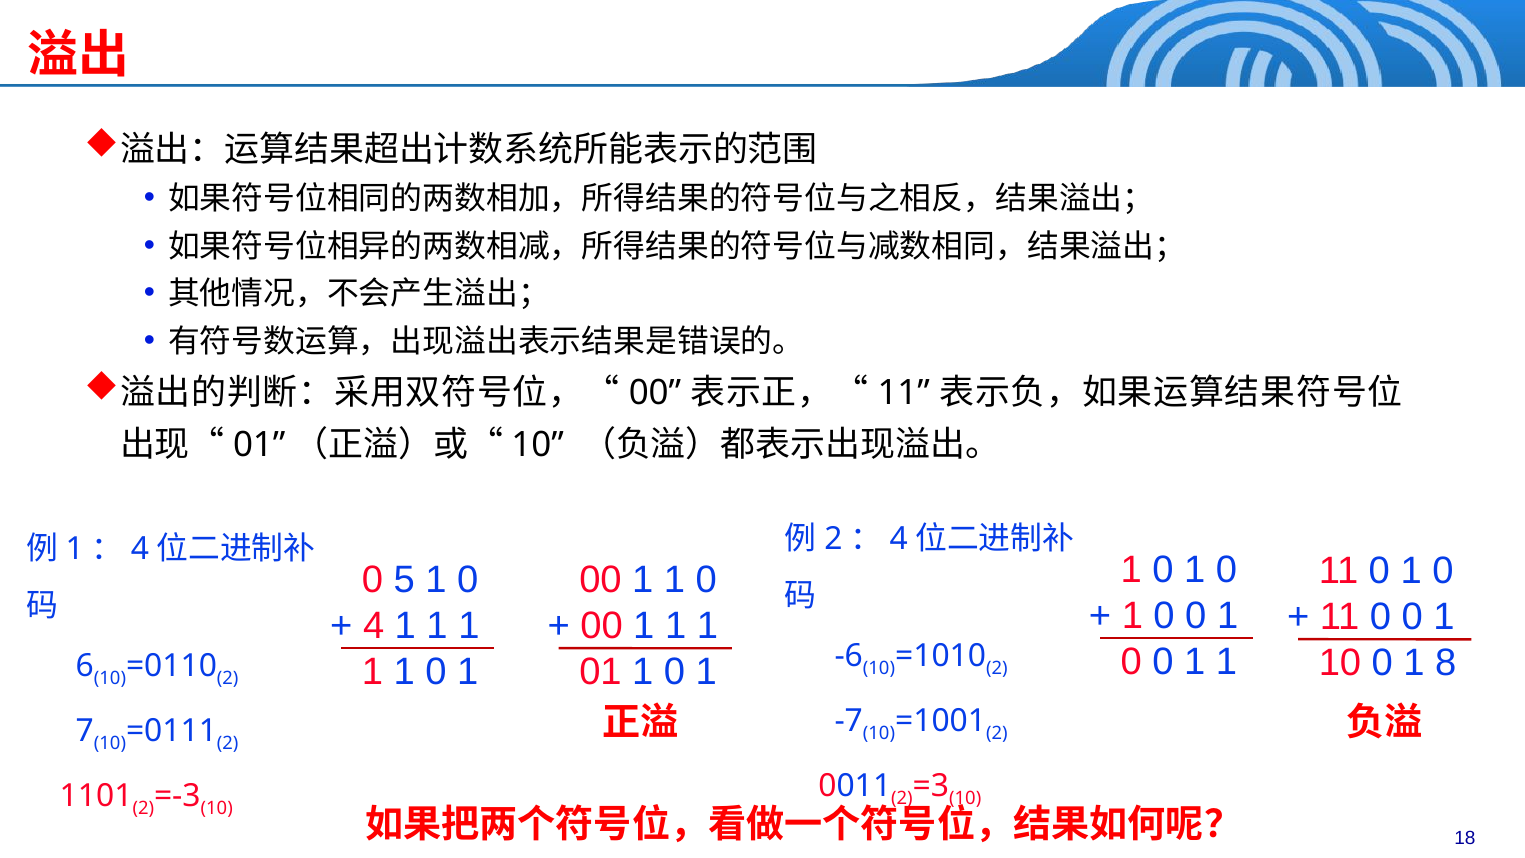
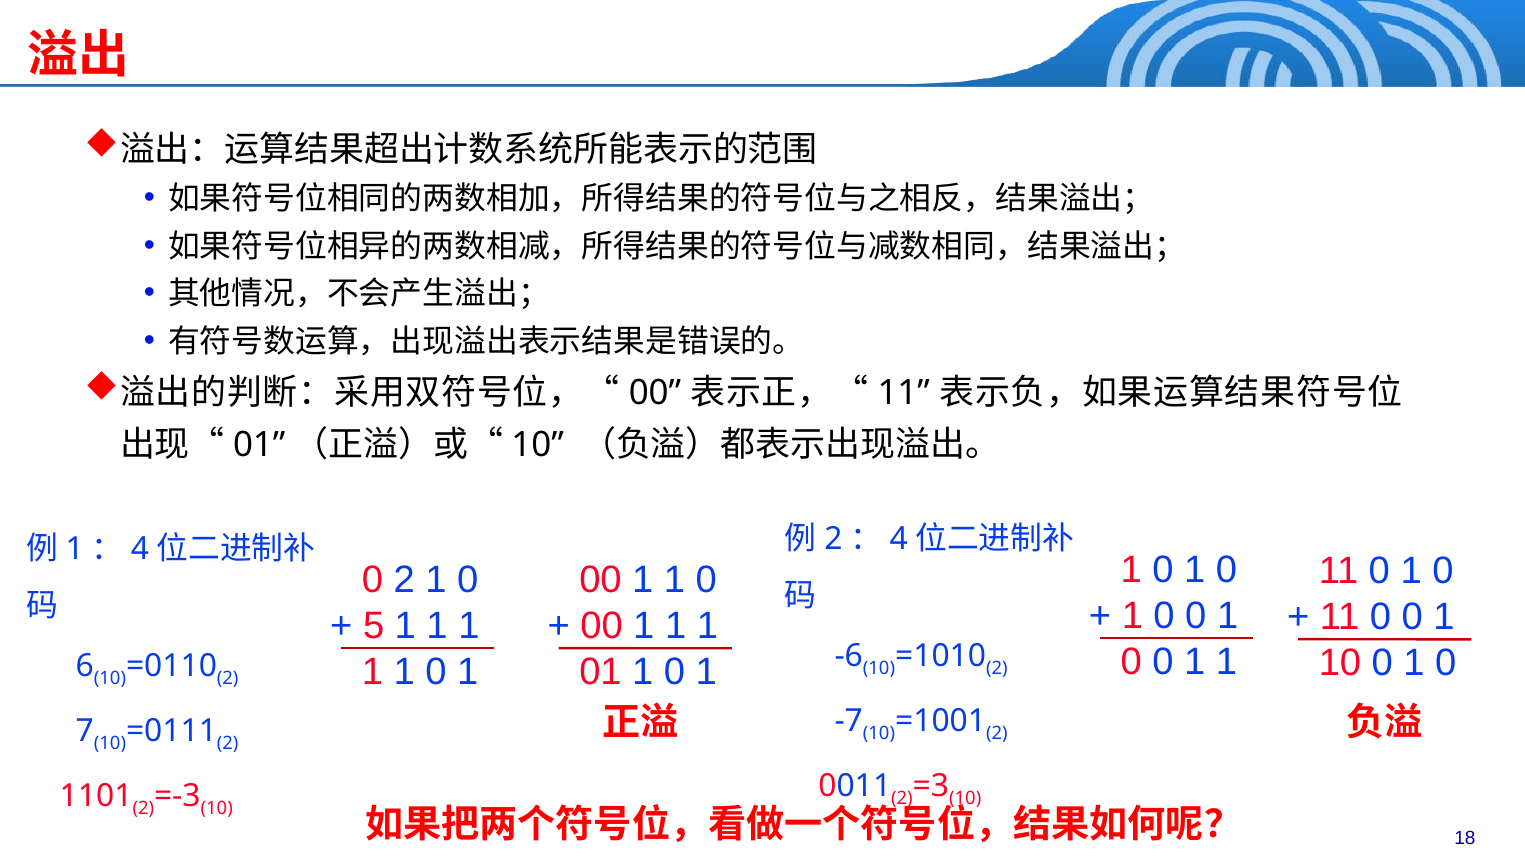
0 5: 5 -> 2 (404, 580)
4: 4 -> 5 (374, 626)
10 0 1 8: 8 -> 0 (1446, 663)
